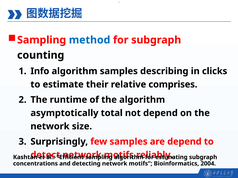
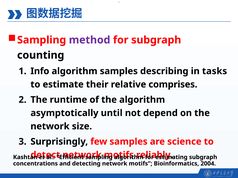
method colour: blue -> purple (90, 40)
clicks: clicks -> tasks (215, 71)
total: total -> until (112, 113)
are depend: depend -> science (184, 142)
